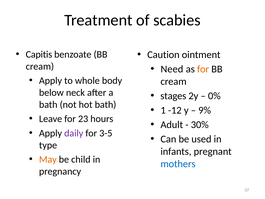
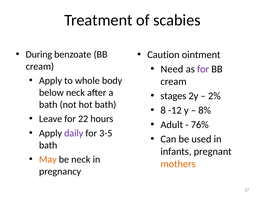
Capitis: Capitis -> During (39, 54)
for colour: orange -> purple (203, 69)
0%: 0% -> 2% (214, 96)
1: 1 -> 8 (163, 110)
9%: 9% -> 8% (205, 110)
23: 23 -> 22 (83, 119)
30%: 30% -> 76% (200, 125)
type: type -> bath (48, 145)
be child: child -> neck (81, 159)
mothers colour: blue -> orange (178, 164)
